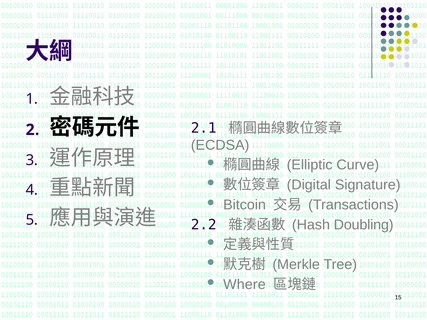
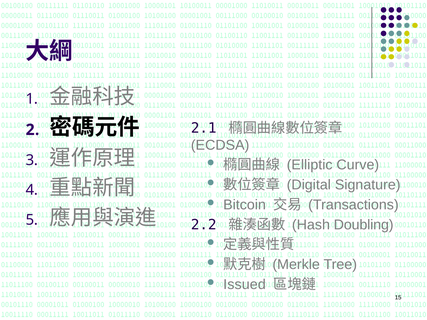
Where: Where -> Issued (244, 285)
